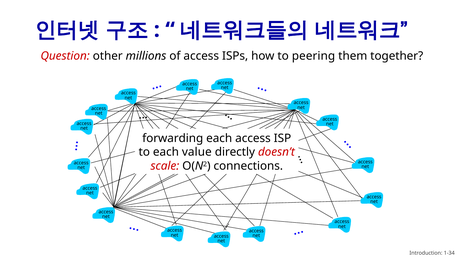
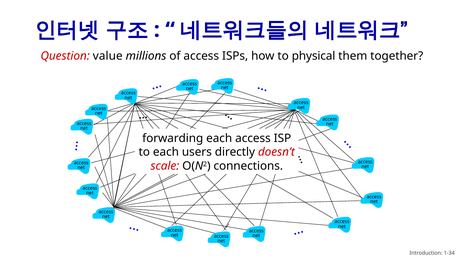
other: other -> value (108, 56)
peering: peering -> physical (314, 56)
value: value -> users (197, 153)
